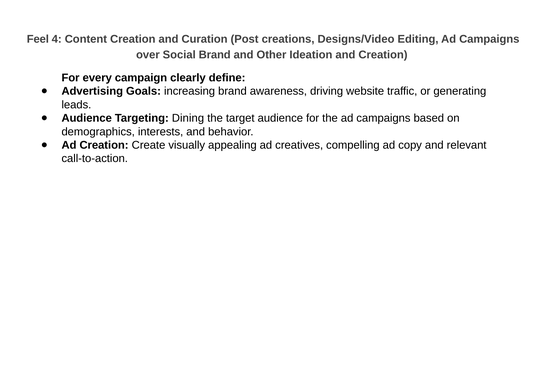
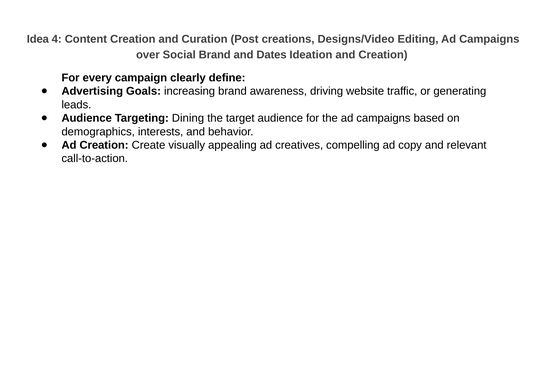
Feel: Feel -> Idea (38, 39)
Other: Other -> Dates (272, 55)
